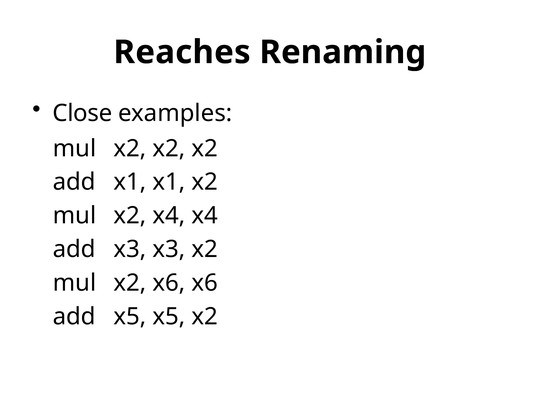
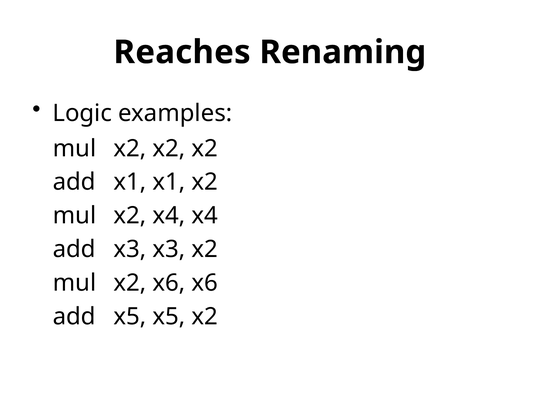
Close: Close -> Logic (82, 113)
